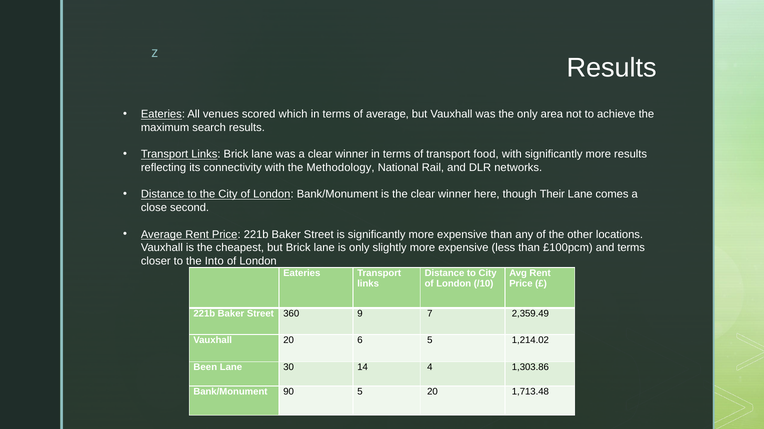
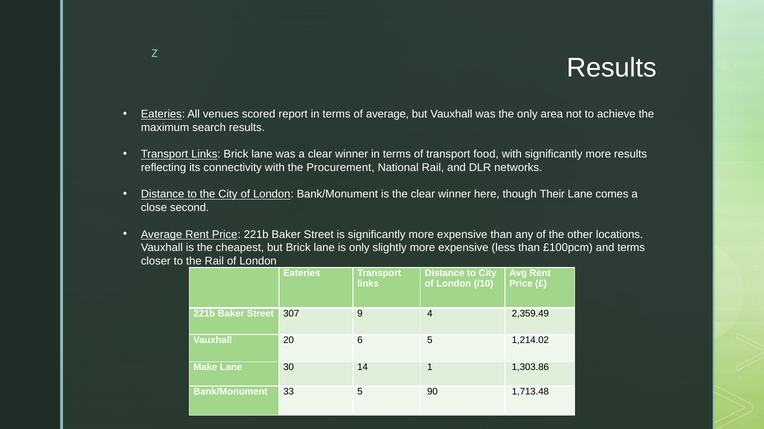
which: which -> report (293, 114)
Methodology: Methodology -> Procurement (340, 168)
the Into: Into -> Rail (214, 262)
360: 360 -> 307 (291, 314)
7: 7 -> 4 (430, 314)
Been: Been -> Make (205, 368)
4: 4 -> 1 (430, 368)
90: 90 -> 33 (289, 392)
5 20: 20 -> 90 (433, 392)
